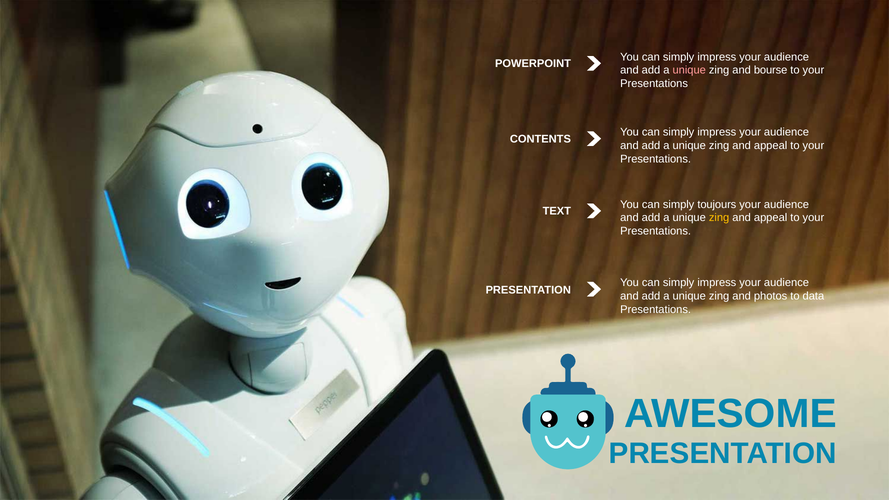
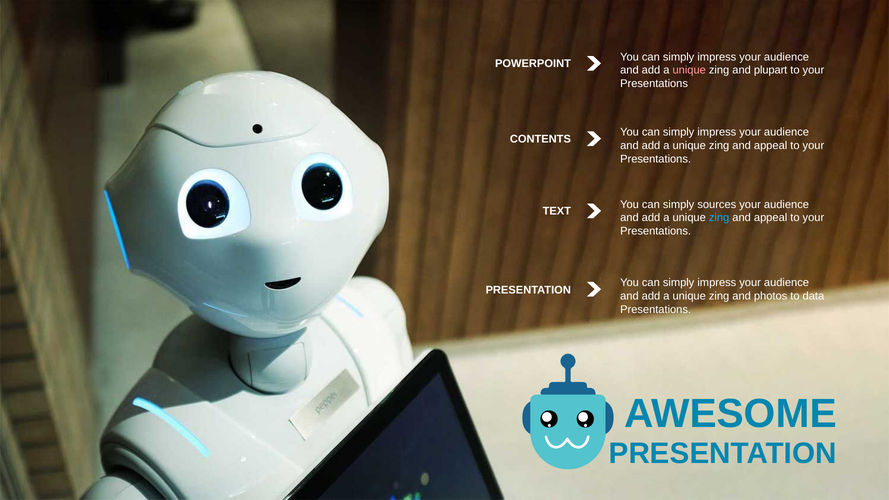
bourse: bourse -> plupart (771, 70)
toujours: toujours -> sources (717, 204)
zing colour: yellow -> light blue (719, 218)
